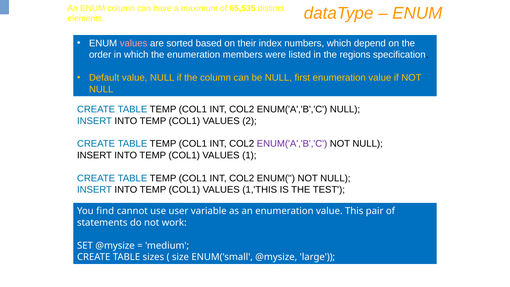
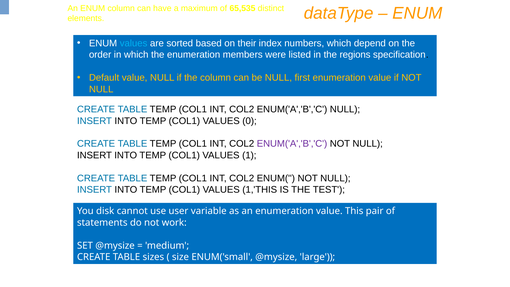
values colour: pink -> light blue (134, 43)
2: 2 -> 0 (250, 121)
find: find -> disk (105, 211)
